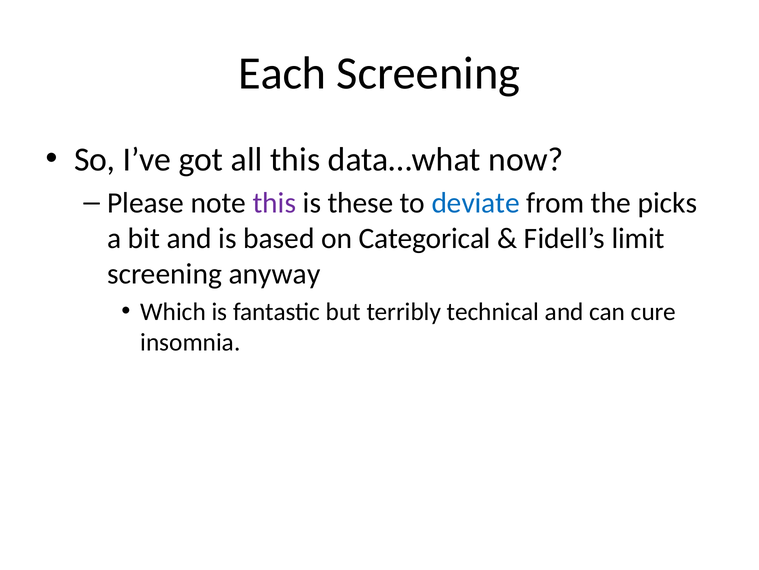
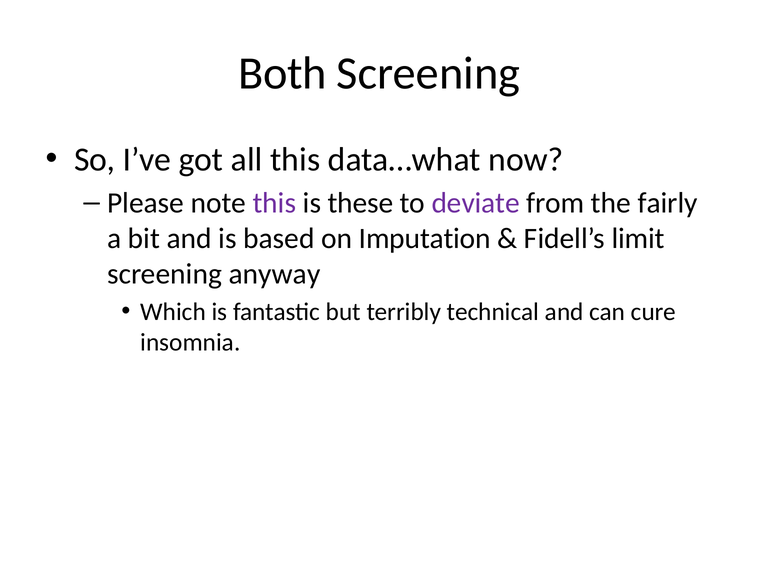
Each: Each -> Both (282, 73)
deviate colour: blue -> purple (476, 203)
picks: picks -> fairly (668, 203)
Categorical: Categorical -> Imputation (425, 238)
